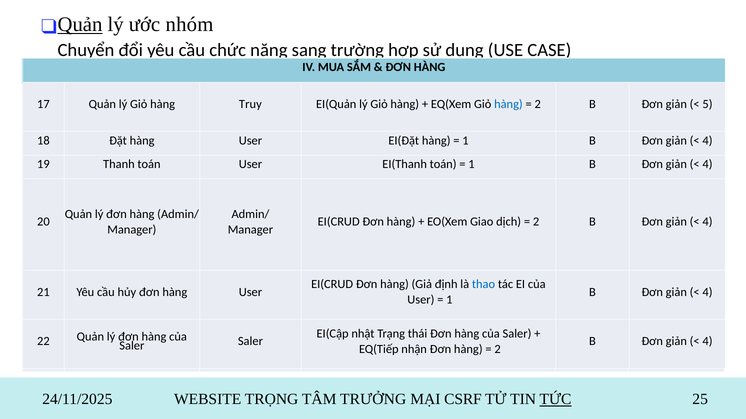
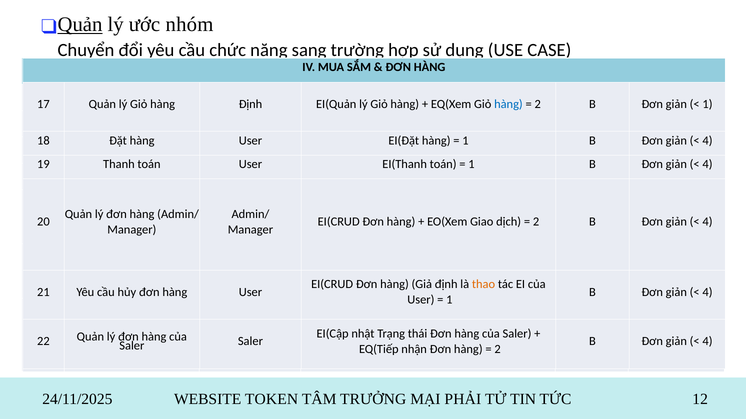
Truy: Truy -> Định (251, 104)
5: 5 -> 1 (708, 104)
thao colour: blue -> orange (484, 285)
WEBSITE TRỌNG: TRỌNG -> TOKEN (272, 400)
MẠI CSRF: CSRF -> PHẢI (463, 400)
TỨC underline: present -> none (556, 400)
24/11/2025 25: 25 -> 12 (700, 400)
